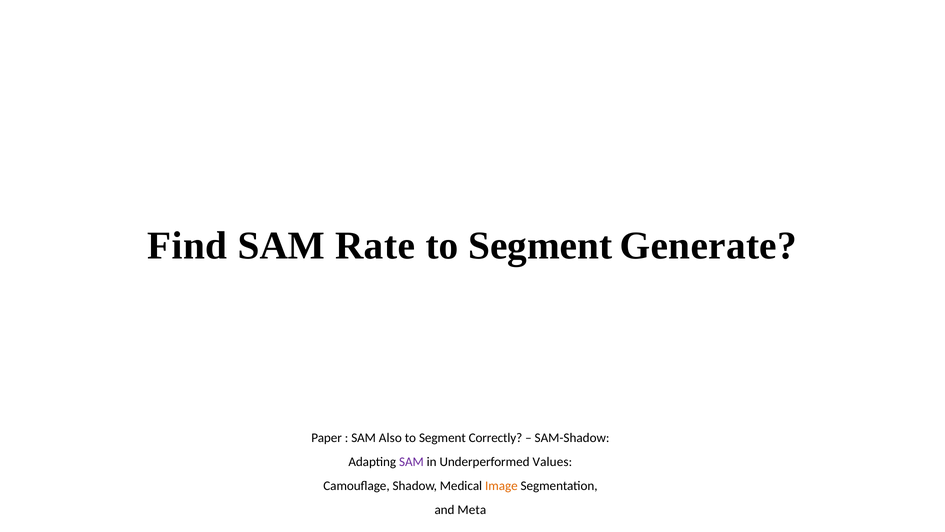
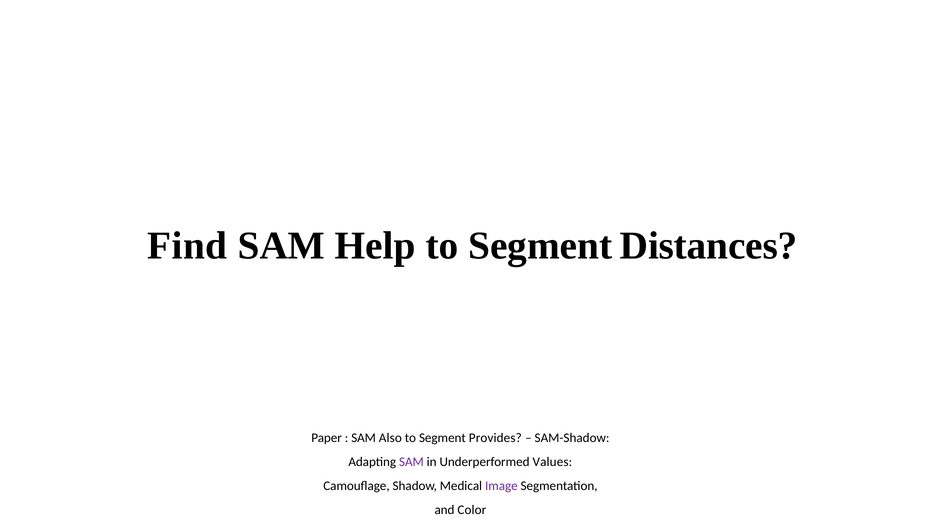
Rate: Rate -> Help (375, 246)
Generate: Generate -> Distances (709, 246)
Correctly: Correctly -> Provides (495, 437)
Image colour: orange -> purple (501, 486)
Meta: Meta -> Color (472, 510)
